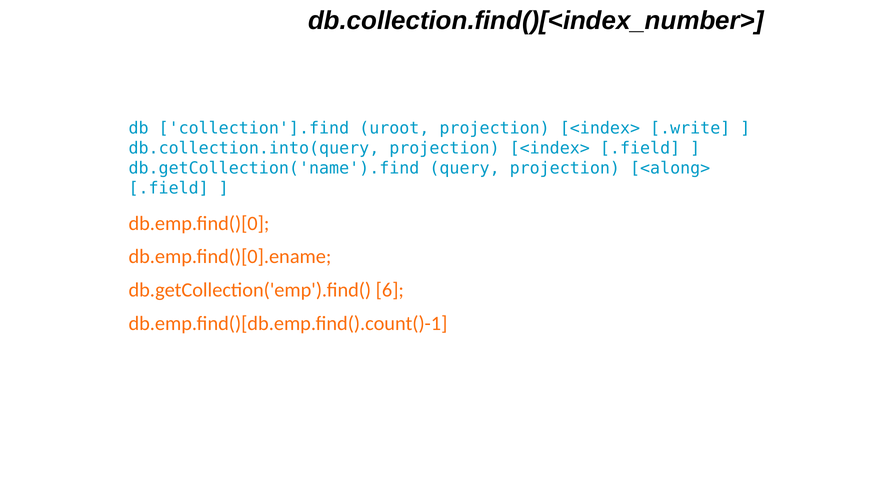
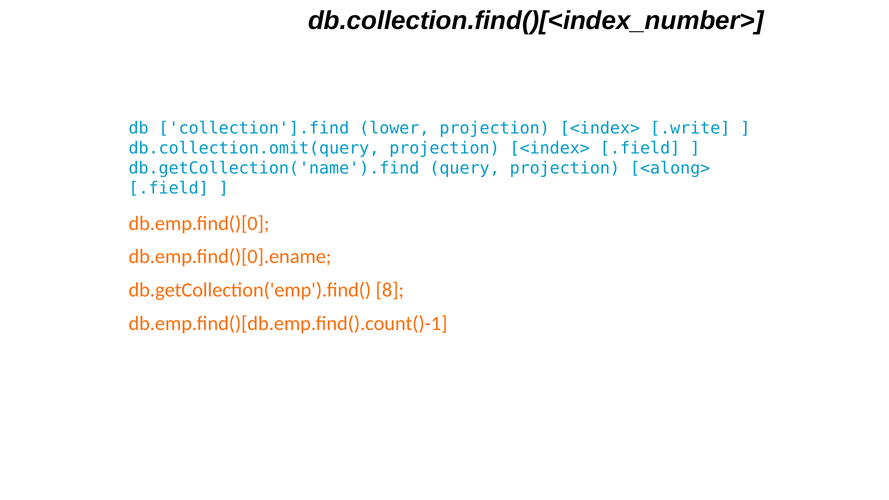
uroot: uroot -> lower (394, 128)
db.collection.into(query: db.collection.into(query -> db.collection.omit(query (254, 148)
6: 6 -> 8 (390, 290)
